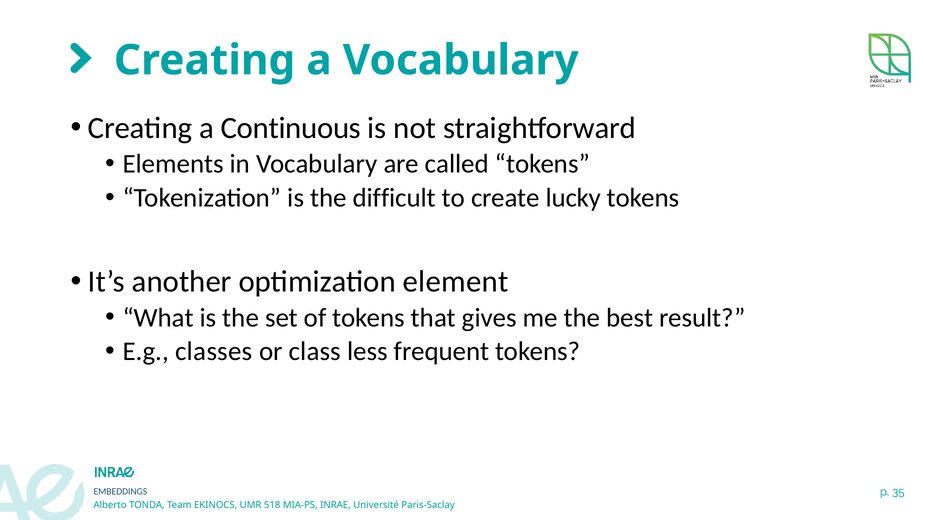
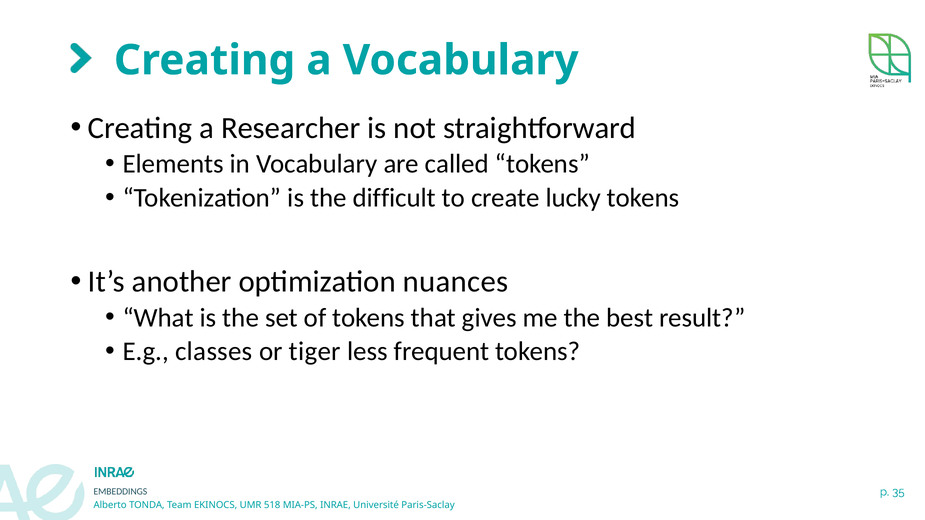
Continuous: Continuous -> Researcher (291, 128)
element: element -> nuances (456, 282)
class: class -> tiger (315, 352)
